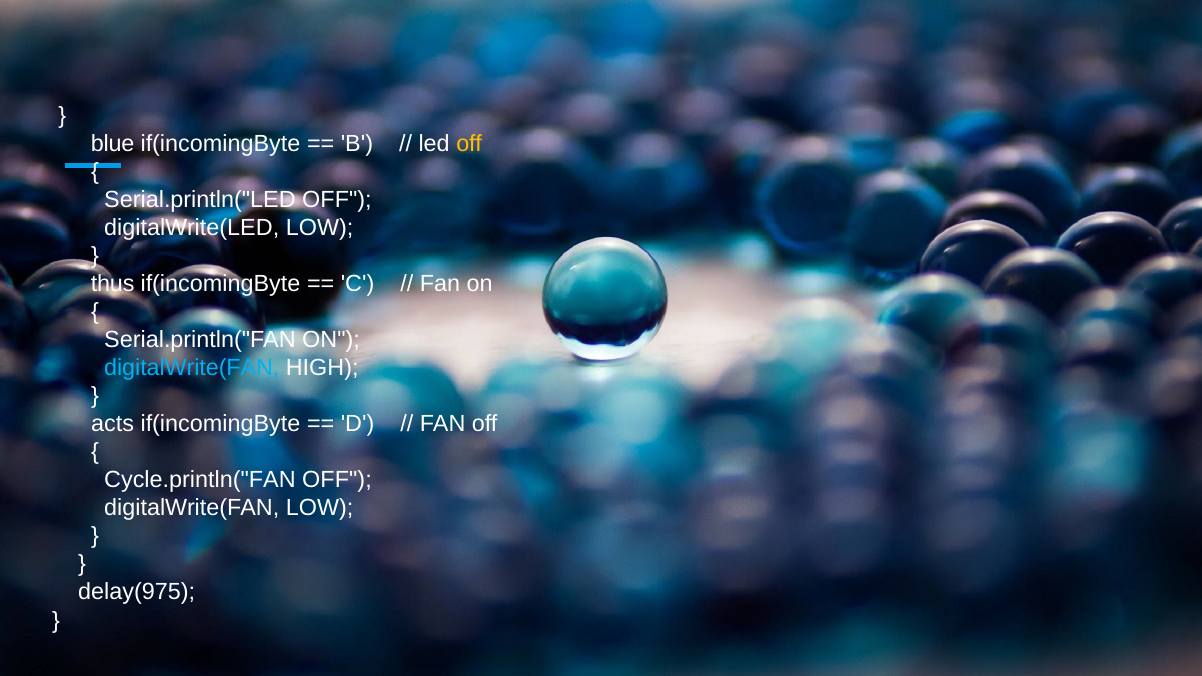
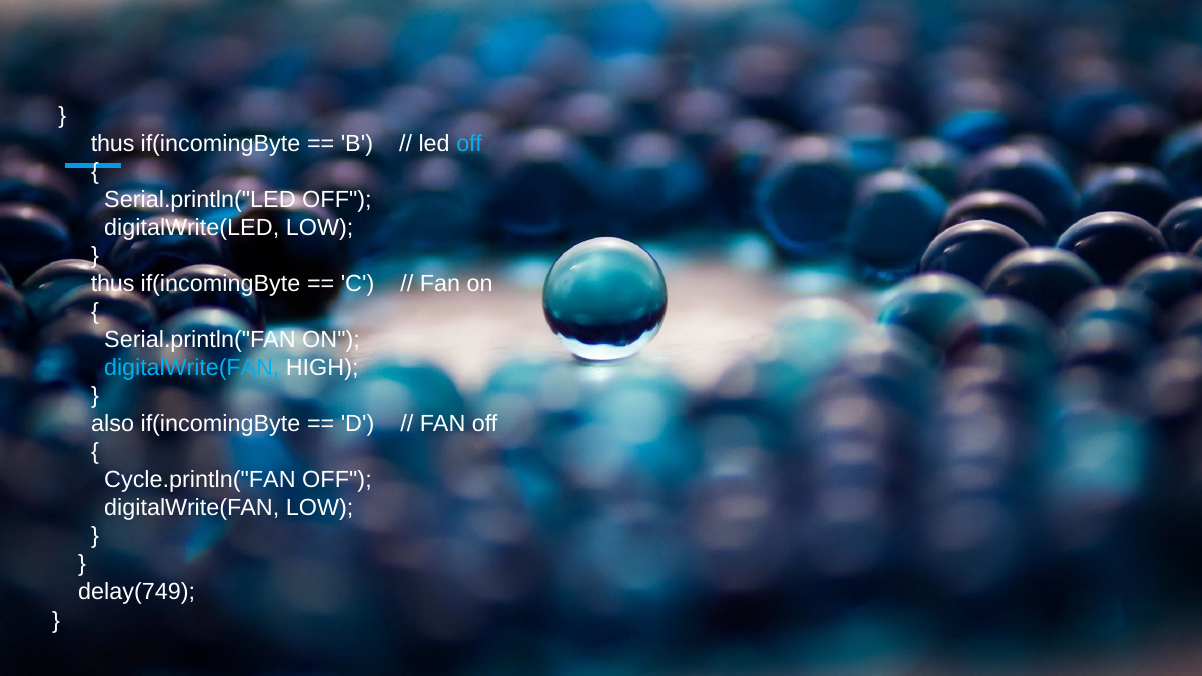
blue: blue -> thus (113, 143)
off colour: yellow -> light blue (469, 143)
acts: acts -> also (113, 424)
delay(975: delay(975 -> delay(749 (137, 592)
